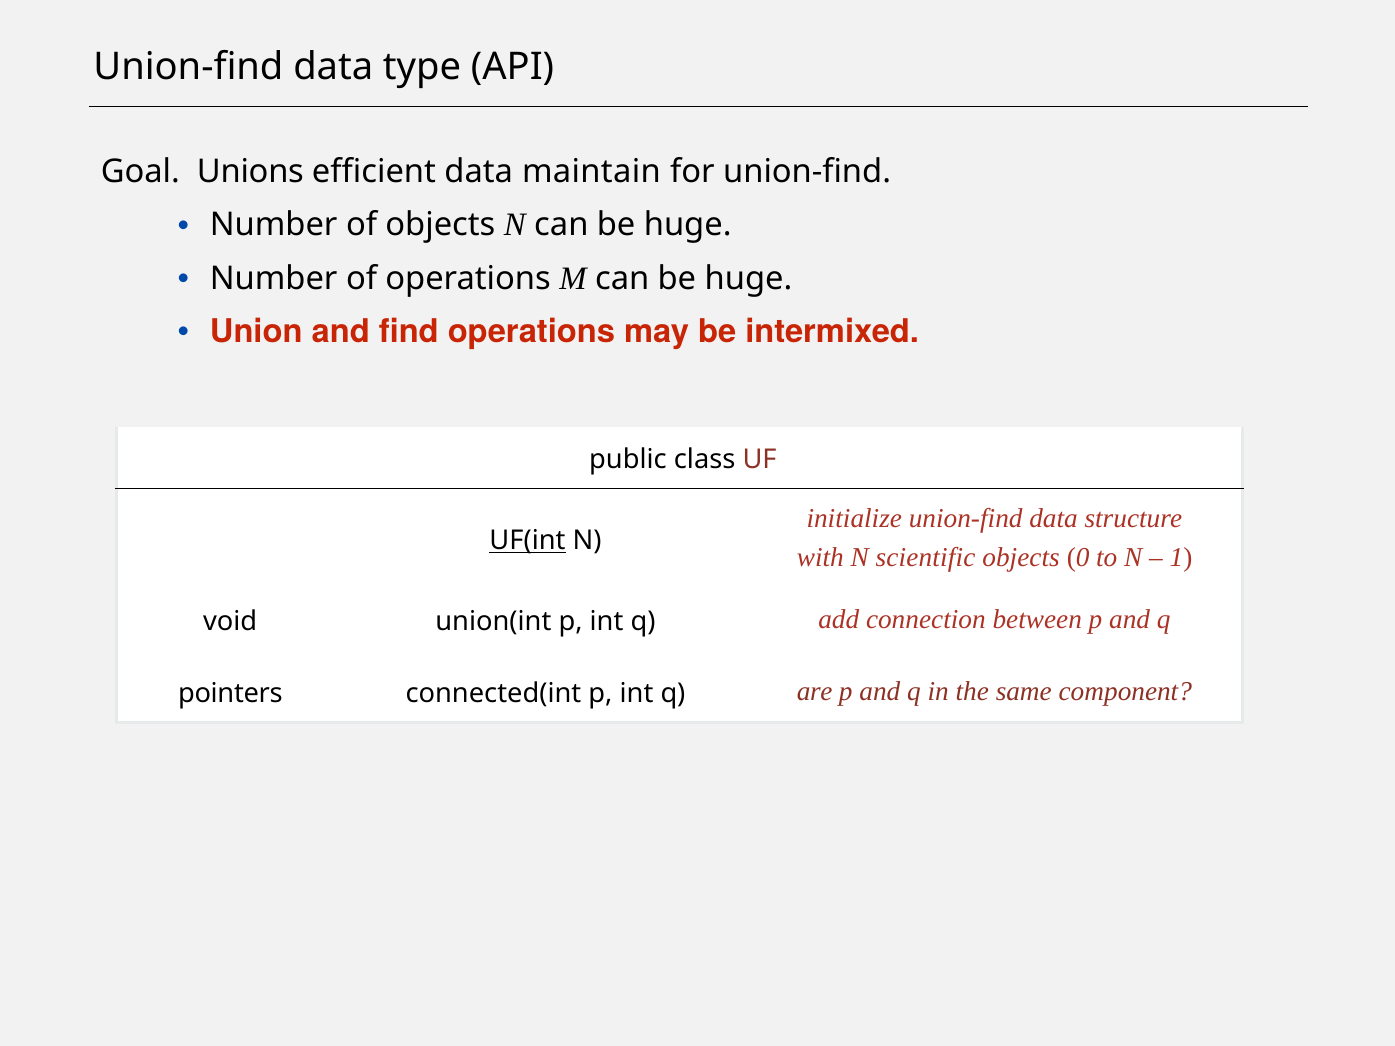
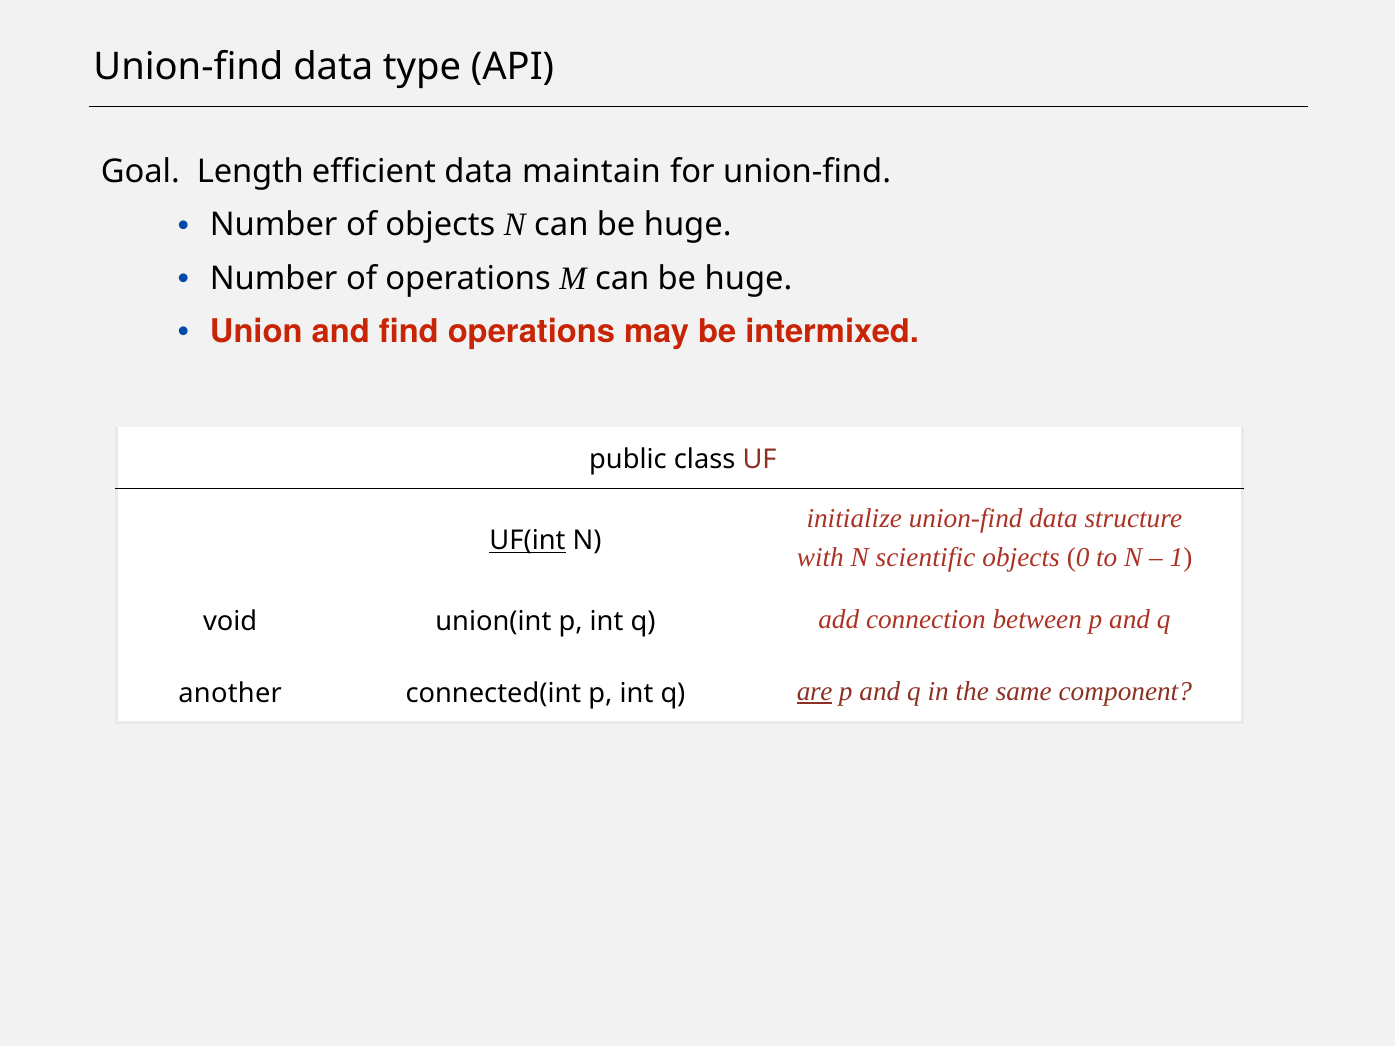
Unions: Unions -> Length (250, 172)
pointers: pointers -> another (230, 694)
are underline: none -> present (815, 691)
